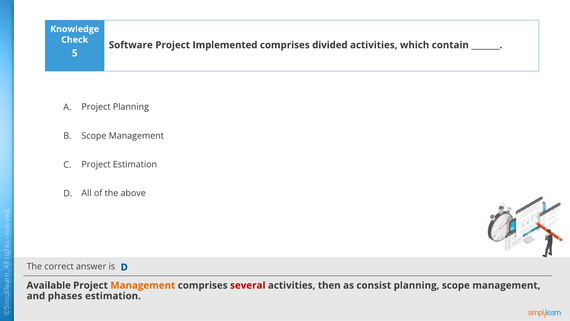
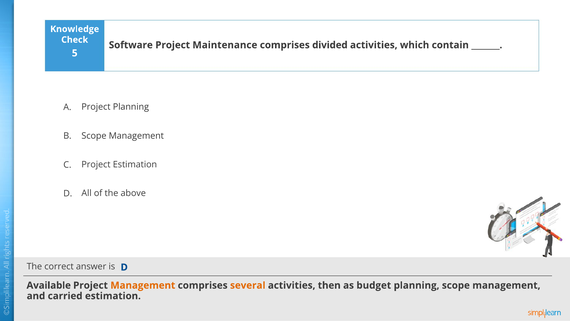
Implemented: Implemented -> Maintenance (225, 45)
several colour: red -> orange (248, 285)
consist: consist -> budget (374, 285)
phases: phases -> carried (65, 296)
